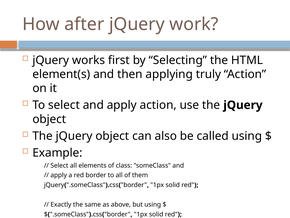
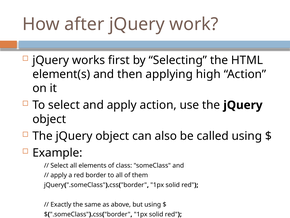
truly: truly -> high (208, 74)
